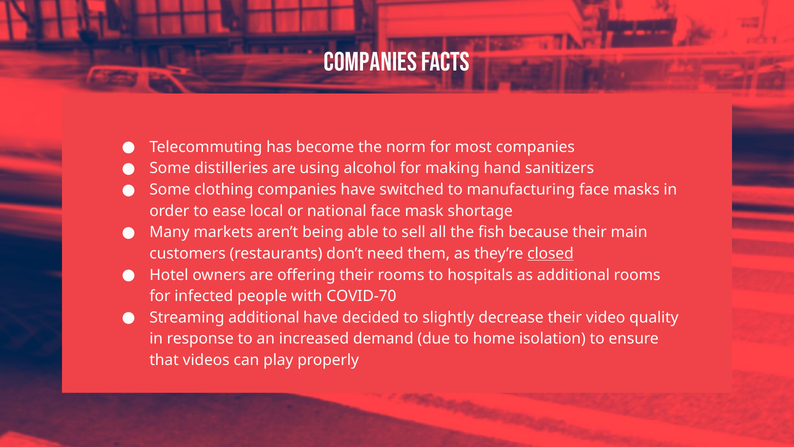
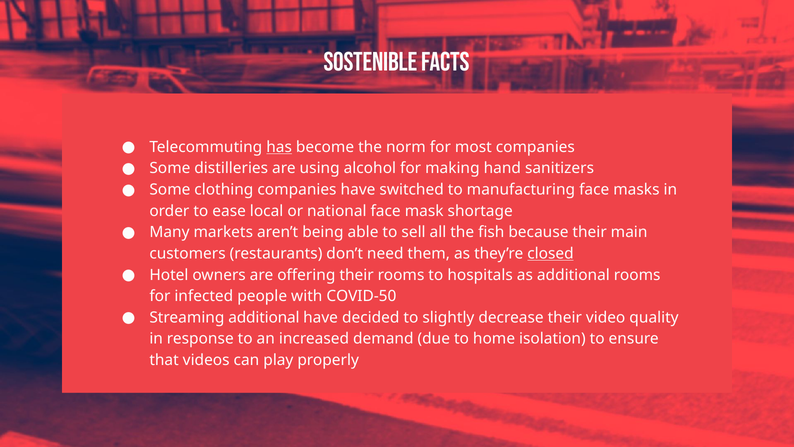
COMPANIES: COMPANIES -> SOSTENIBLE (371, 62)
has underline: none -> present (279, 147)
COVID-70: COVID-70 -> COVID-50 (361, 296)
